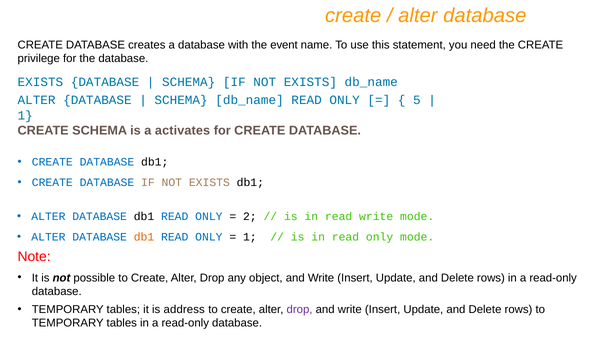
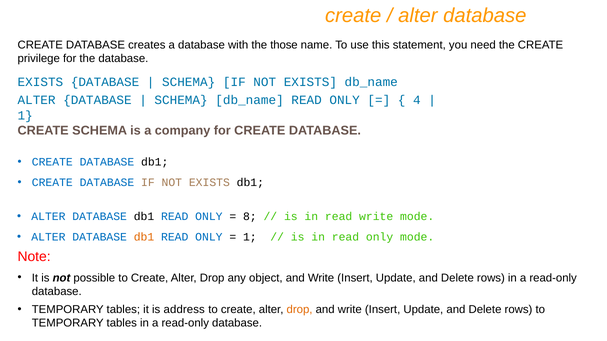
event: event -> those (284, 45)
5: 5 -> 4 (417, 100)
activates: activates -> company (183, 131)
2: 2 -> 8 (250, 217)
drop colour: purple -> orange (300, 310)
